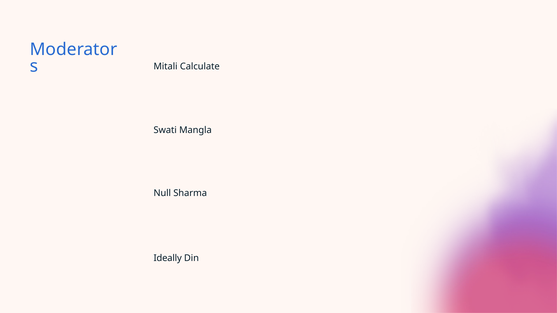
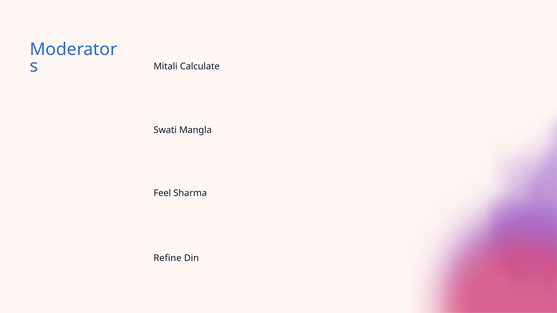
Null: Null -> Feel (162, 193)
Ideally: Ideally -> Refine (168, 258)
